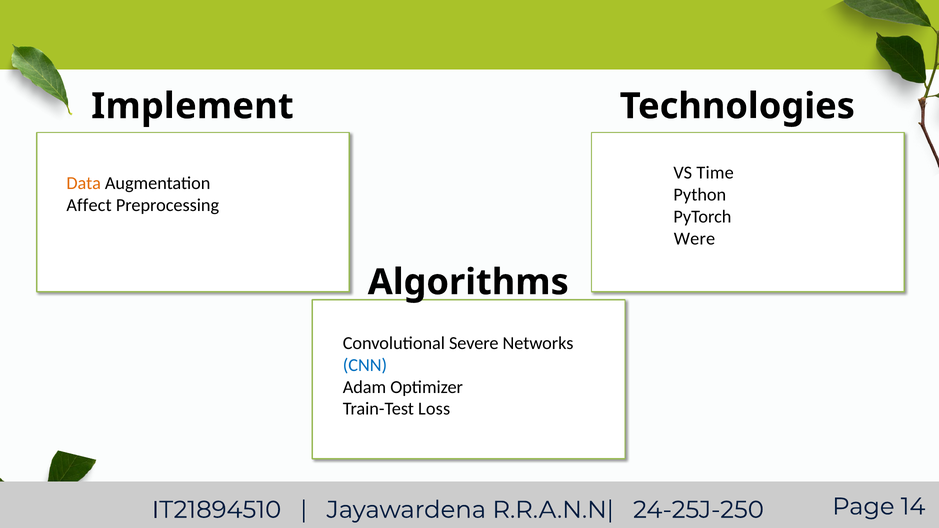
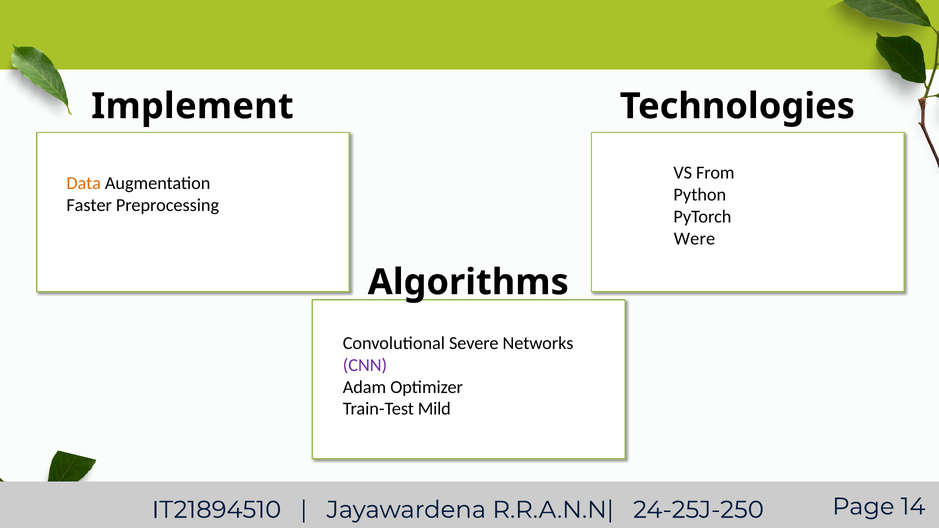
Time: Time -> From (715, 173)
Affect: Affect -> Faster (89, 205)
CNN colour: blue -> purple (365, 365)
Loss: Loss -> Mild (434, 409)
